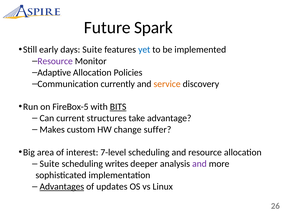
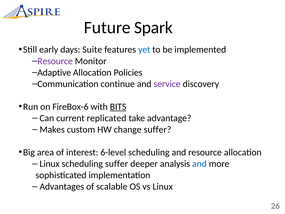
currently: currently -> continue (118, 84)
service colour: orange -> purple (167, 84)
FireBox-5: FireBox-5 -> FireBox-6 (70, 107)
structures: structures -> replicated (107, 118)
7-level: 7-level -> 6-level (113, 152)
Suite: Suite -> Linux (50, 164)
scheduling writes: writes -> suffer (117, 164)
and colour: purple -> blue (199, 164)
Advantages underline: present -> none (62, 186)
updates: updates -> scalable (112, 186)
